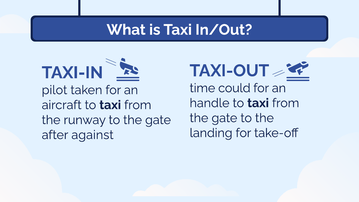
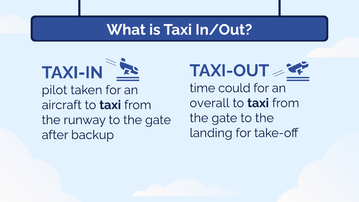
handle: handle -> overall (210, 103)
against: against -> backup (93, 135)
